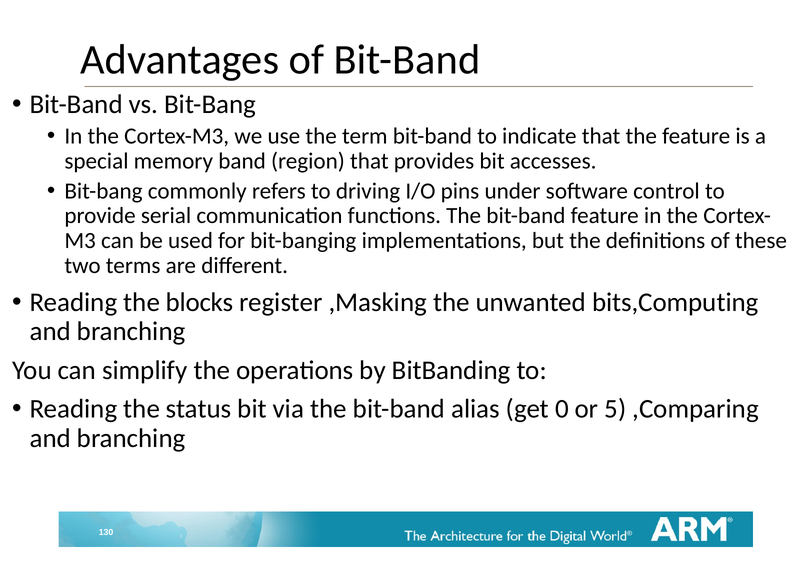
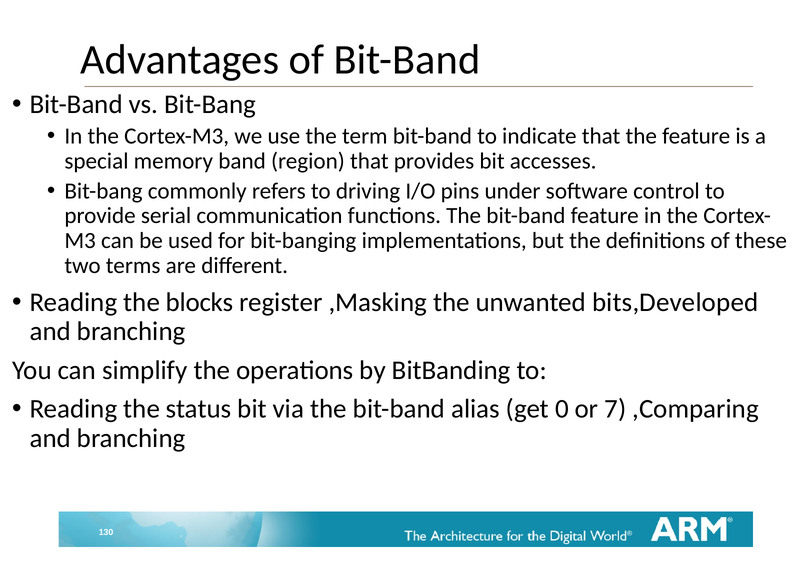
bits,Computing: bits,Computing -> bits,Developed (675, 303)
5: 5 -> 7 (615, 410)
